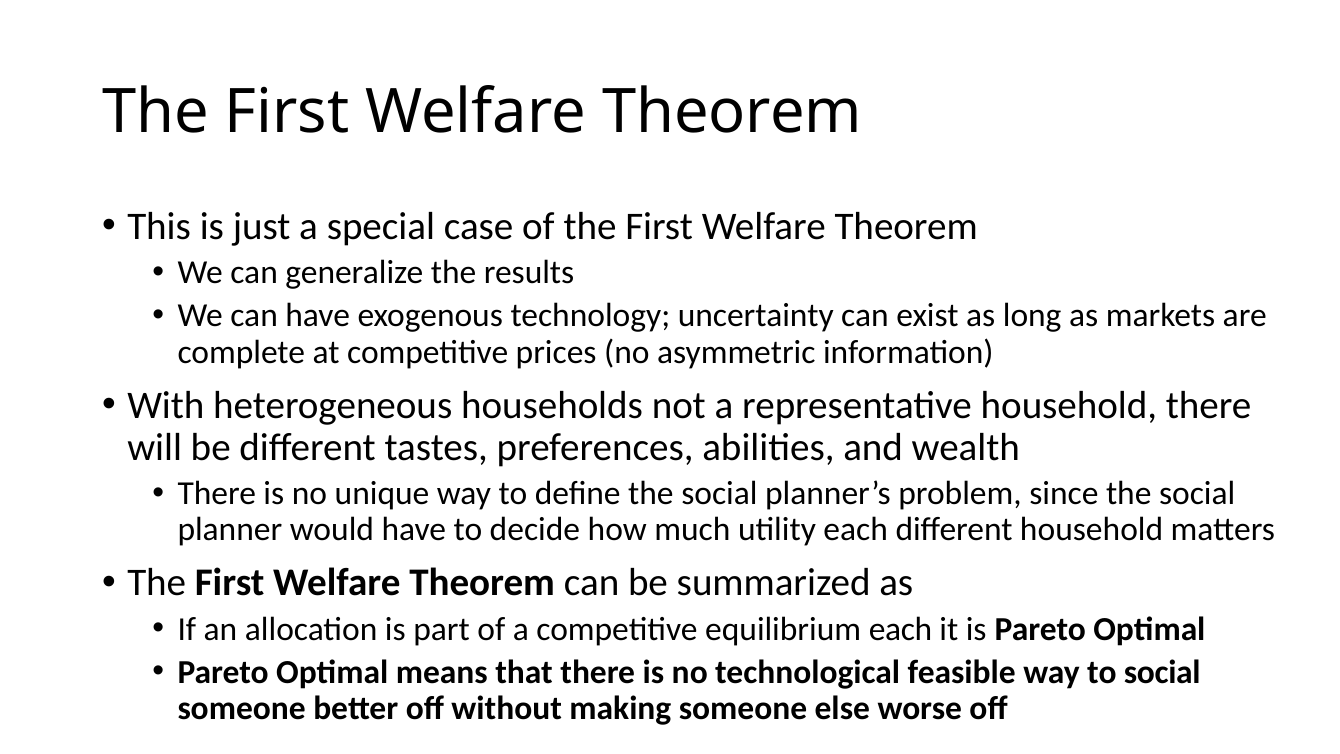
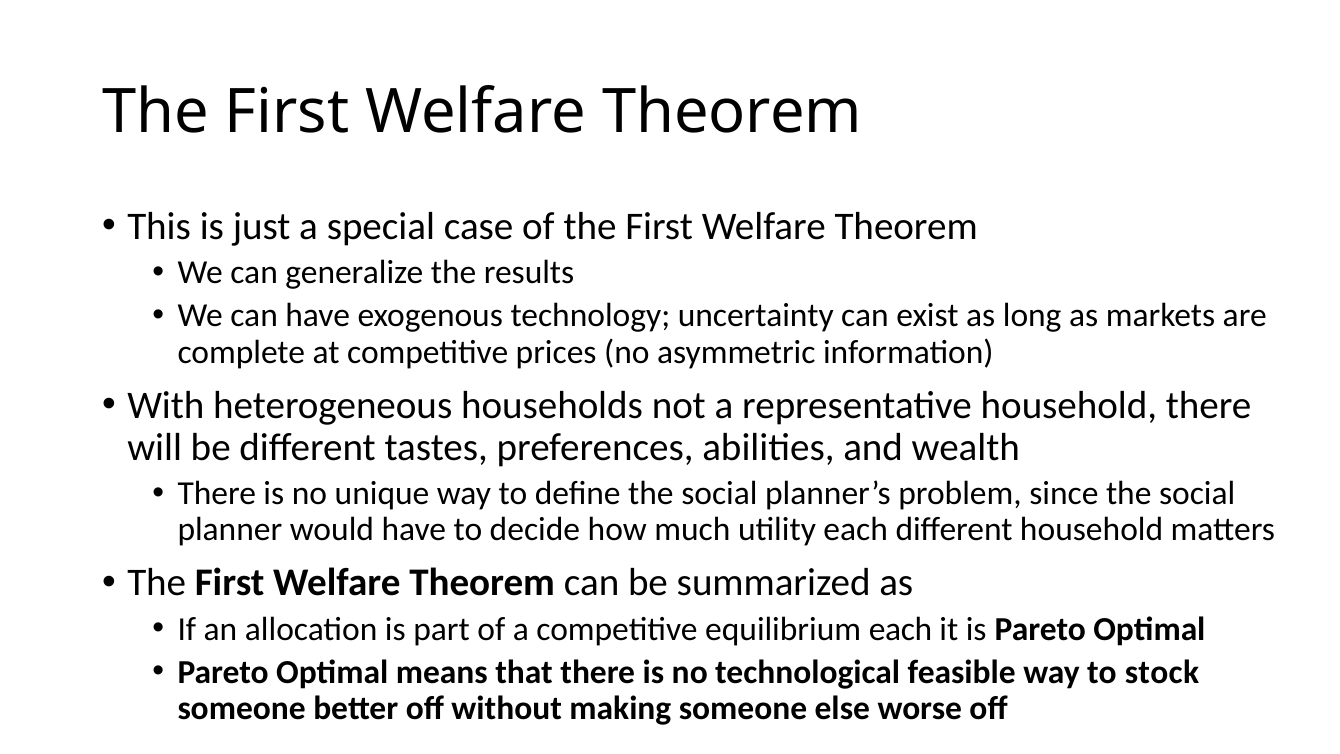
to social: social -> stock (1162, 672)
